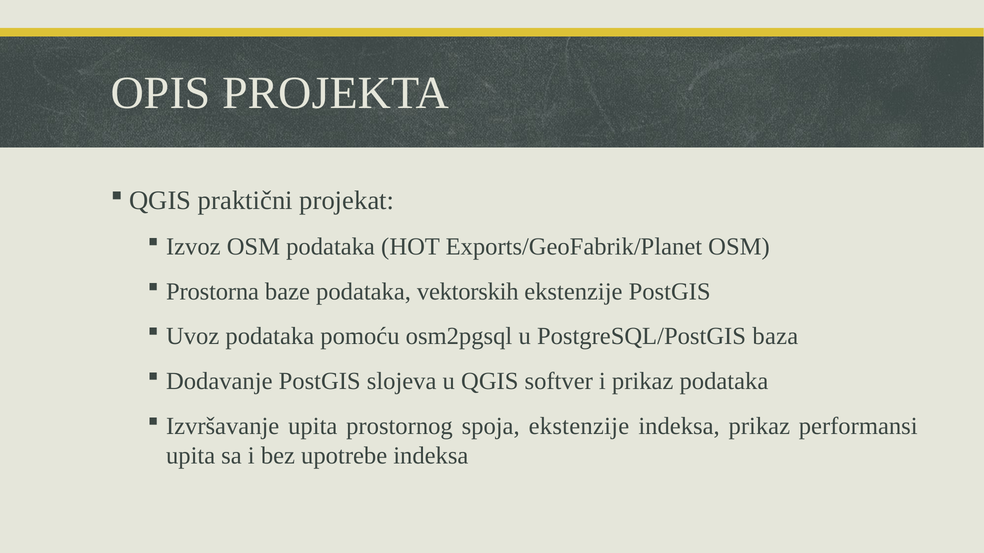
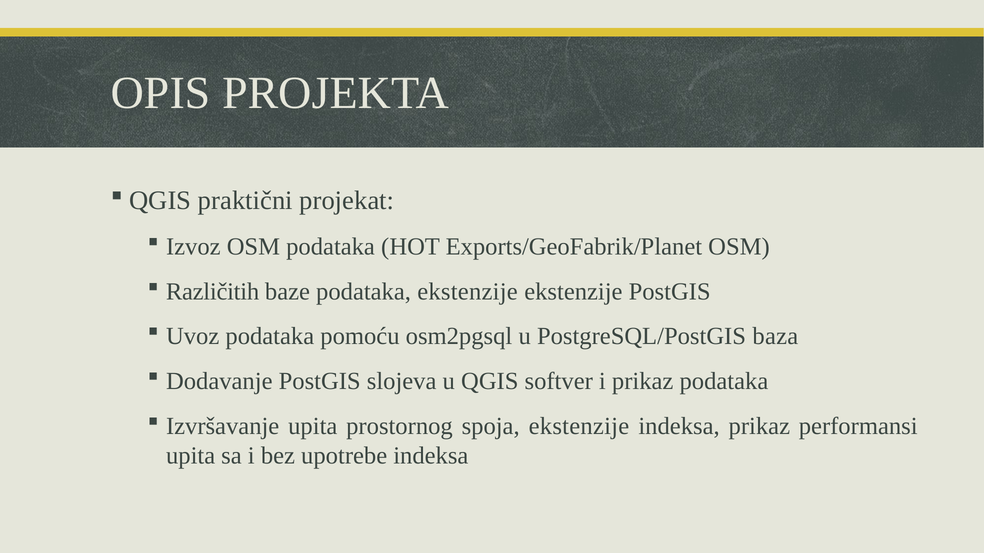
Prostorna: Prostorna -> Različitih (213, 292)
podataka vektorskih: vektorskih -> ekstenzije (468, 292)
